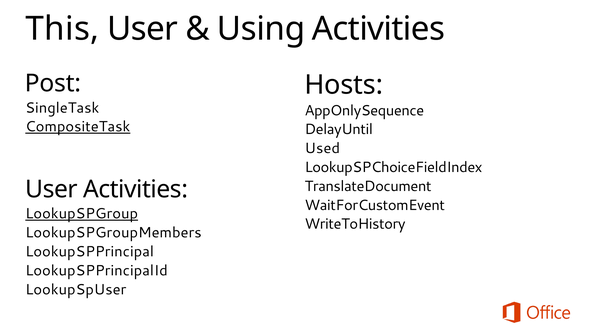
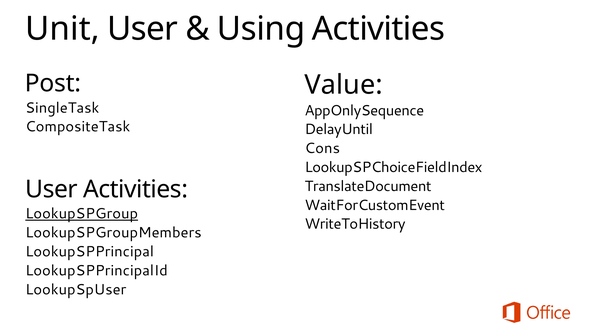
This: This -> Unit (62, 29)
Hosts: Hosts -> Value (344, 85)
CompositeTask underline: present -> none (78, 127)
Used: Used -> Cons (322, 148)
